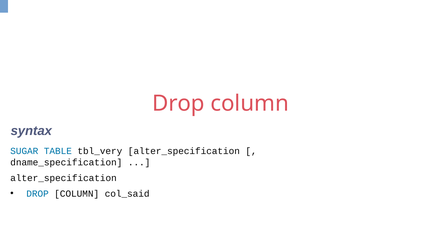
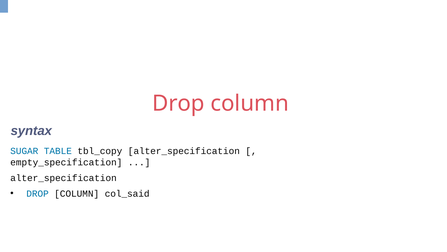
tbl_very: tbl_very -> tbl_copy (100, 151)
dname_specification: dname_specification -> empty_specification (66, 162)
